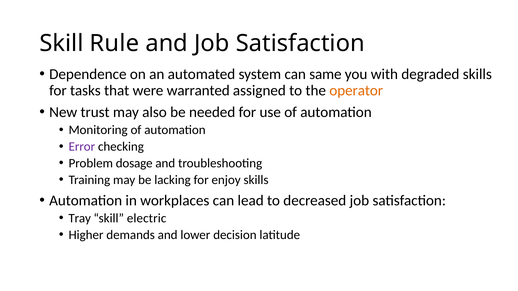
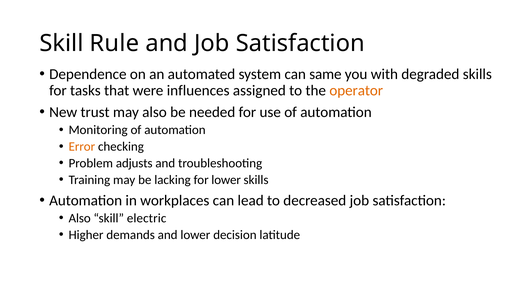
warranted: warranted -> influences (198, 91)
Error colour: purple -> orange (82, 147)
dosage: dosage -> adjusts (134, 163)
for enjoy: enjoy -> lower (226, 180)
Tray: Tray -> Also (80, 218)
